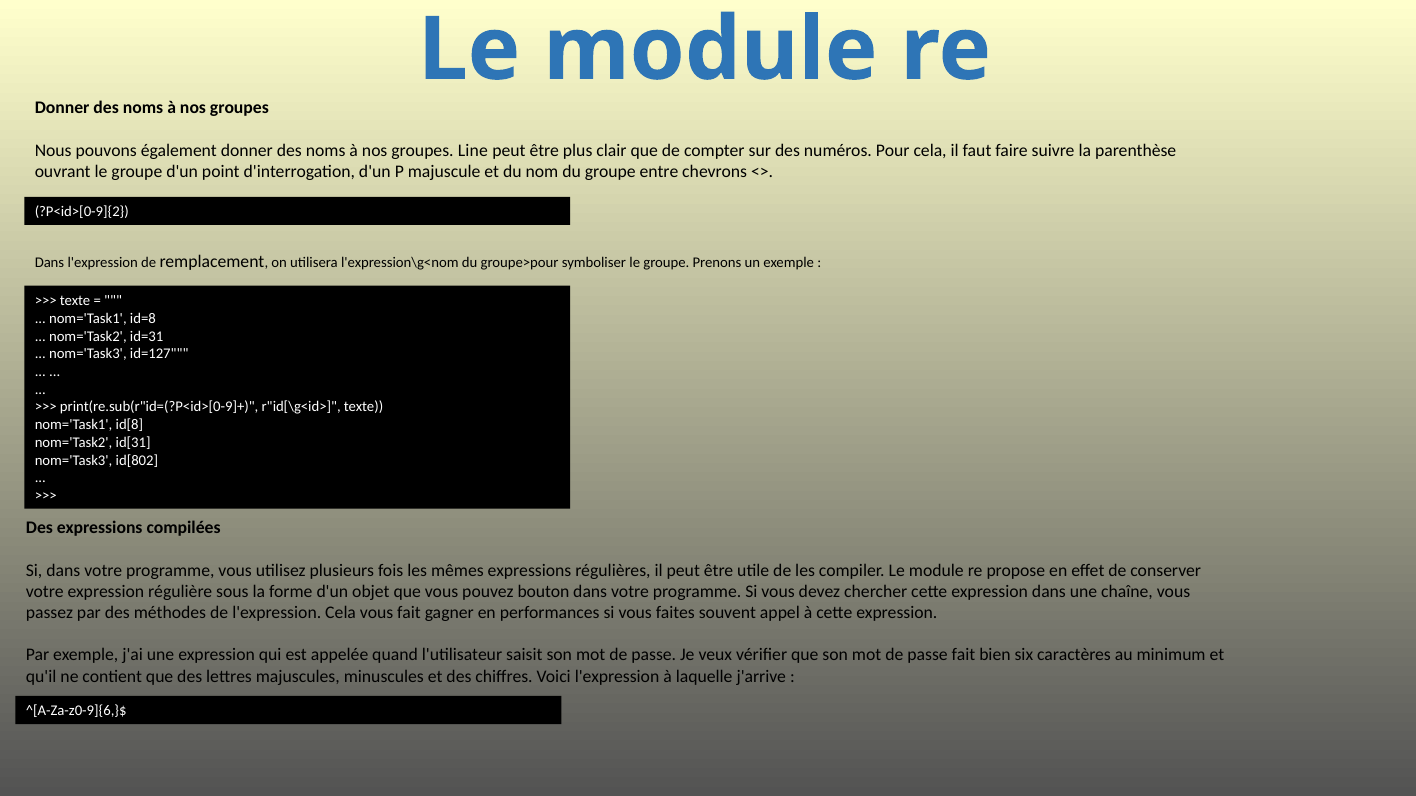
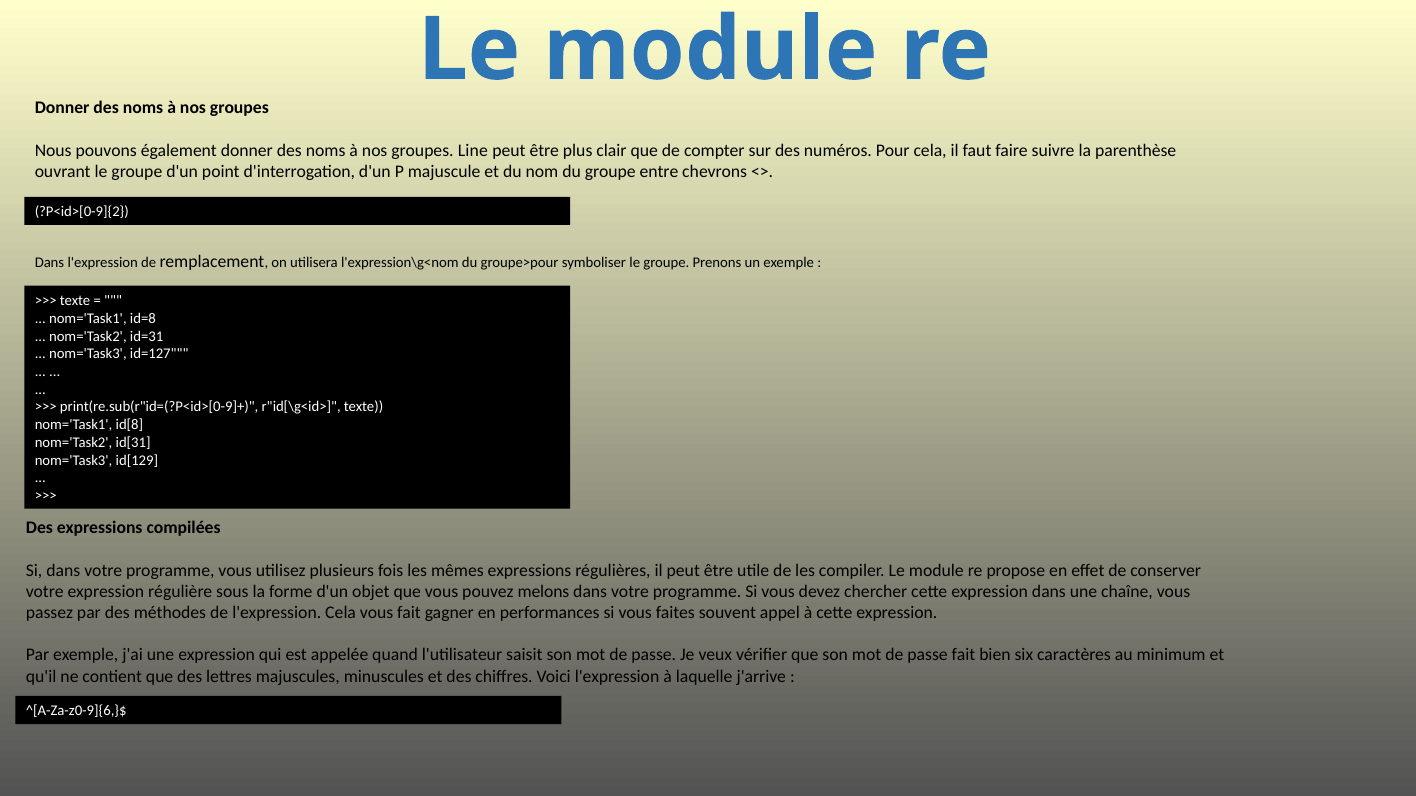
id[802: id[802 -> id[129 (137, 461)
bouton: bouton -> melons (543, 592)
